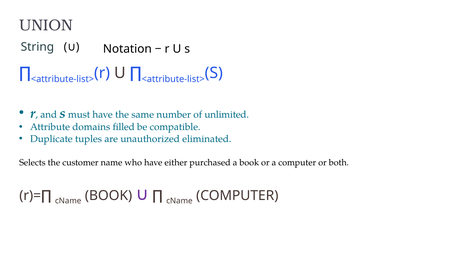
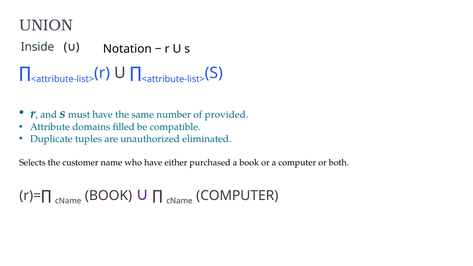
String: String -> Inside (37, 47)
unlimited: unlimited -> provided (227, 114)
